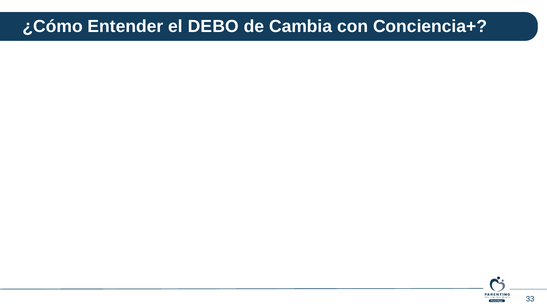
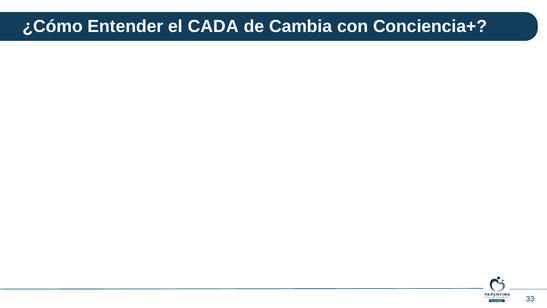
DEBO: DEBO -> CADA (213, 26)
